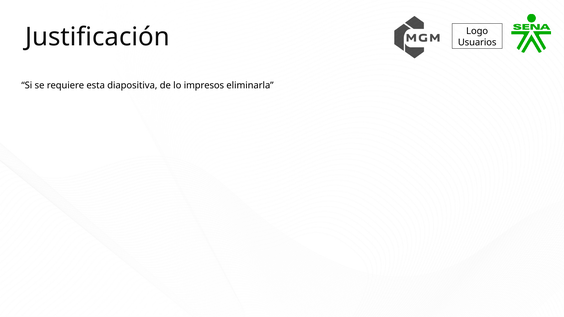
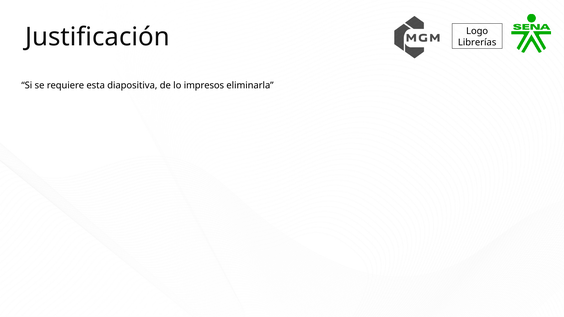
Usuarios: Usuarios -> Librerías (477, 42)
